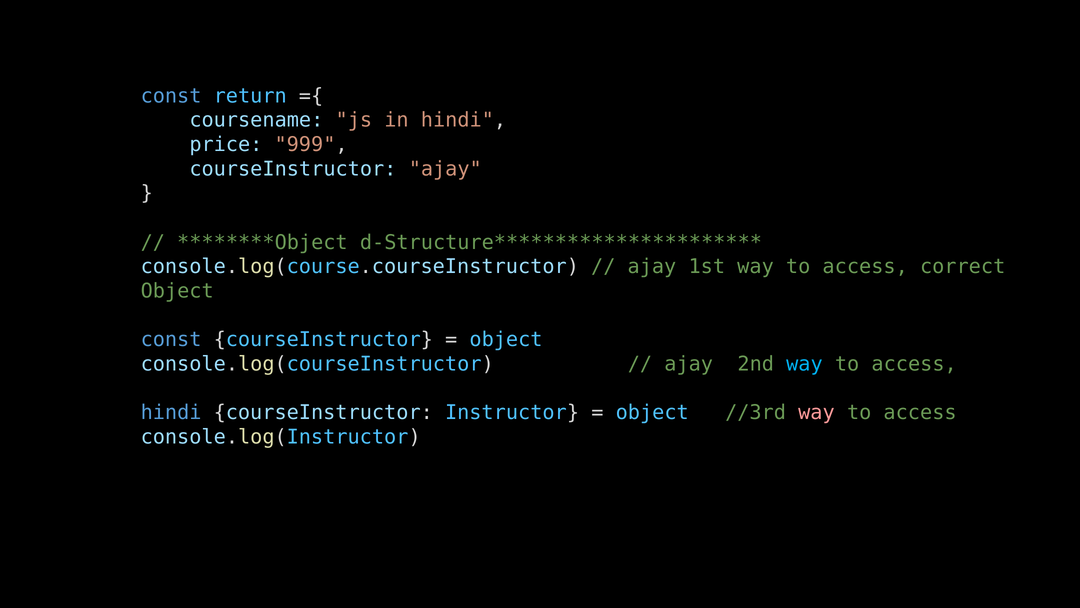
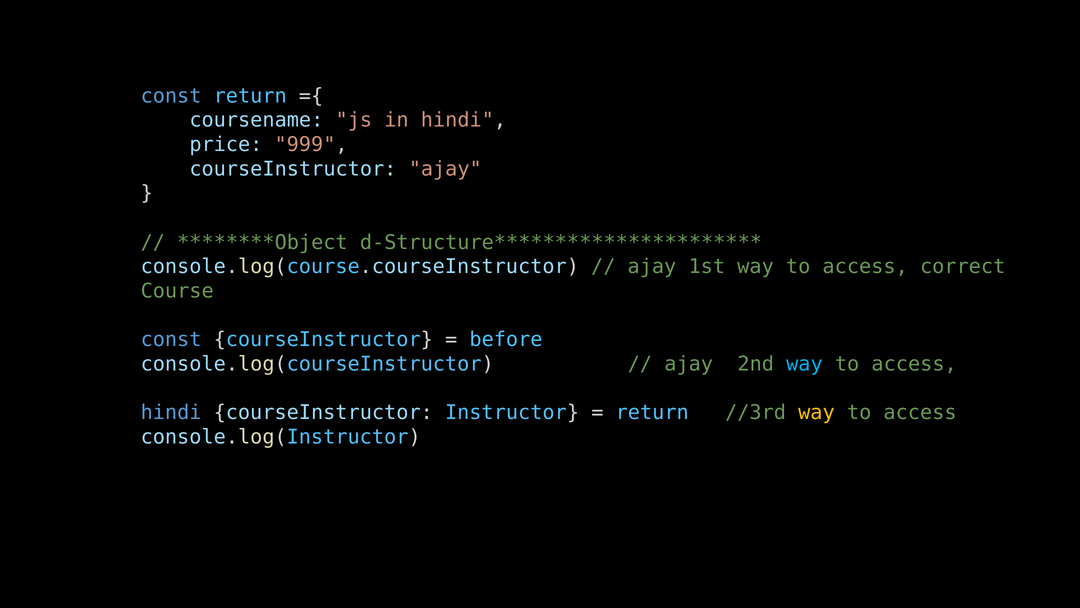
Object: Object -> Course (177, 291)
object: object -> before (506, 339)
object: object -> return (652, 412)
way colour: pink -> yellow (816, 412)
